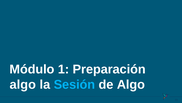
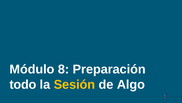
1: 1 -> 8 (64, 69)
algo: algo -> todo (23, 84)
Sesión colour: light blue -> yellow (74, 84)
